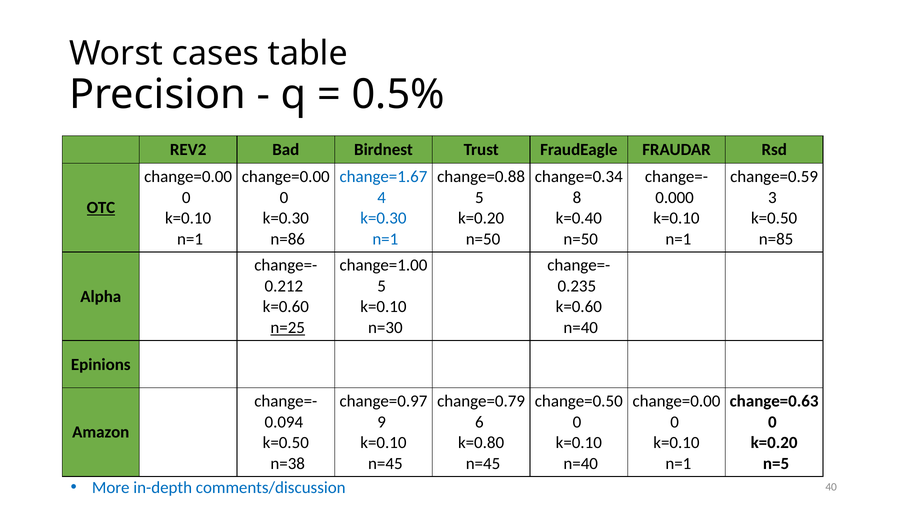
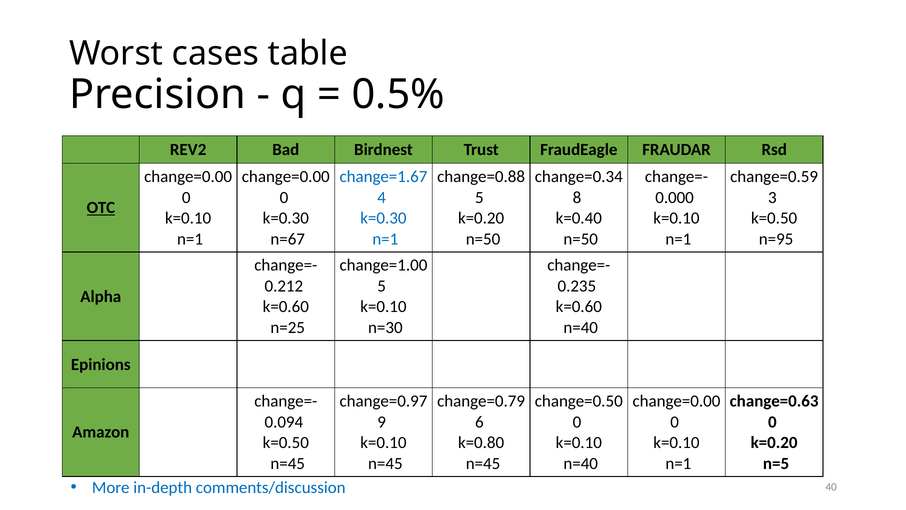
n=86: n=86 -> n=67 (288, 239)
n=85: n=85 -> n=95 (776, 239)
n=25 underline: present -> none (288, 327)
n=38: n=38 -> n=45 (288, 463)
